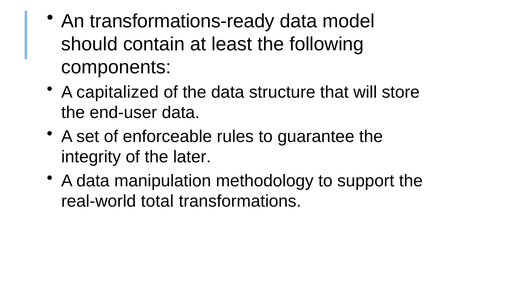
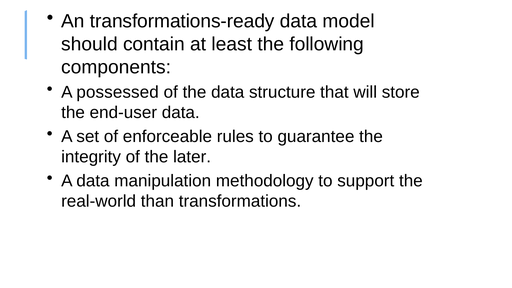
capitalized: capitalized -> possessed (118, 92)
total: total -> than (157, 201)
